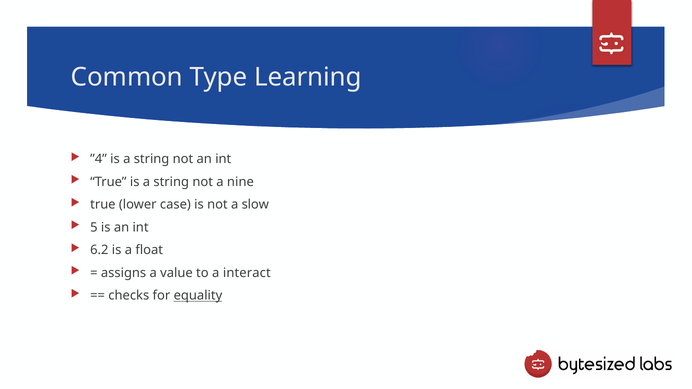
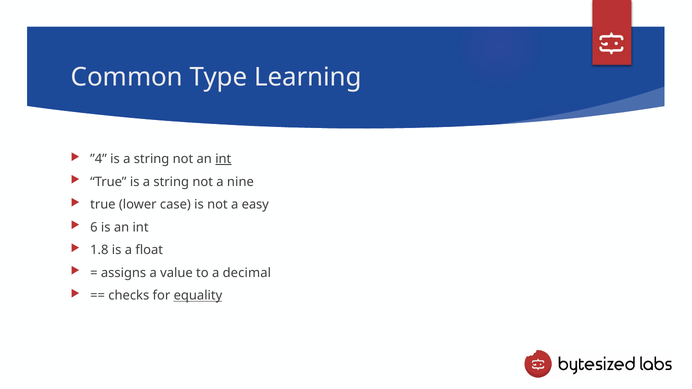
int underline: none -> present (223, 159)
slow: slow -> easy (255, 205)
5: 5 -> 6 (94, 227)
6.2: 6.2 -> 1.8 (99, 250)
interact: interact -> decimal (247, 273)
